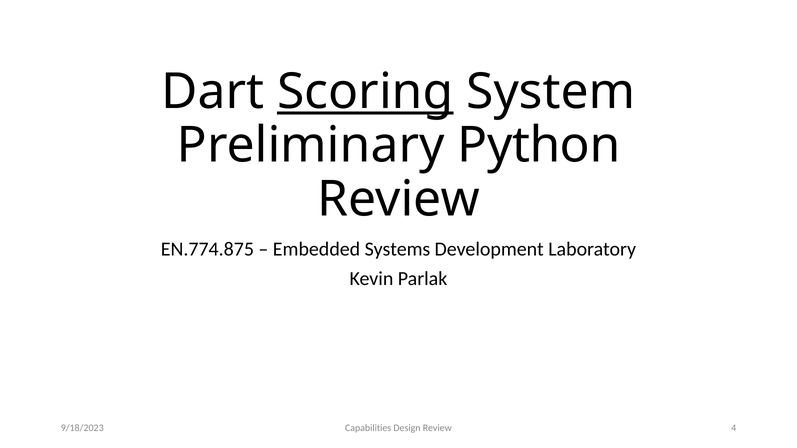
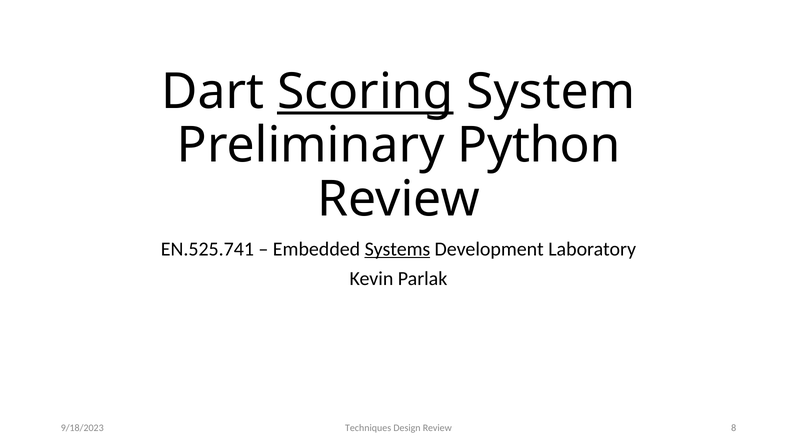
EN.774.875: EN.774.875 -> EN.525.741 (207, 249)
Systems underline: none -> present (397, 249)
Capabilities: Capabilities -> Techniques (368, 428)
4: 4 -> 8 (734, 428)
